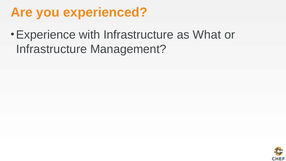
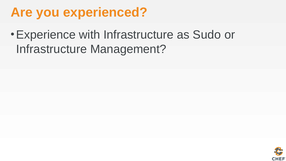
What: What -> Sudo (207, 35)
